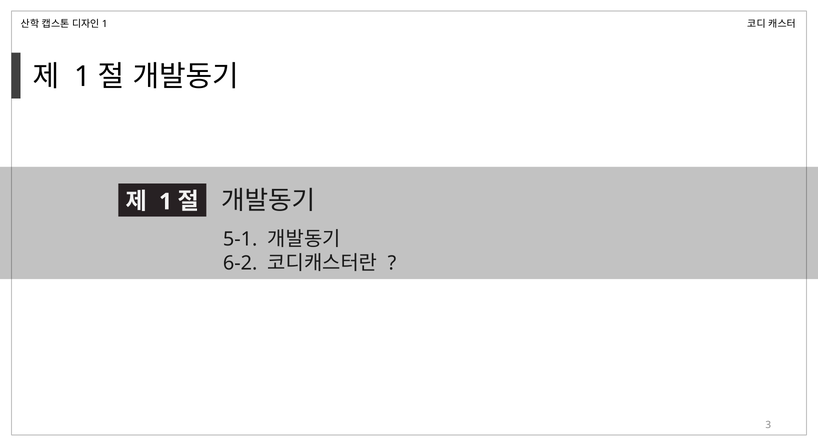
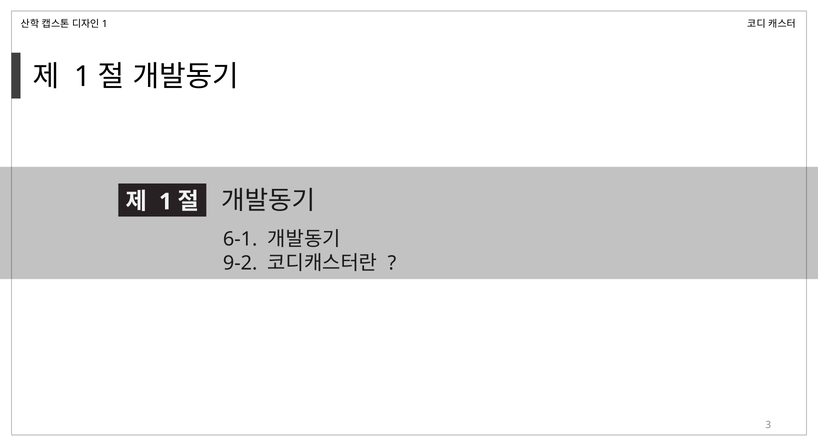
5-1: 5-1 -> 6-1 (240, 239)
6-2: 6-2 -> 9-2 (240, 263)
